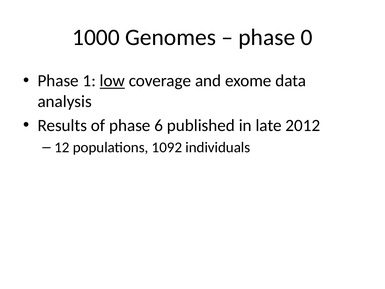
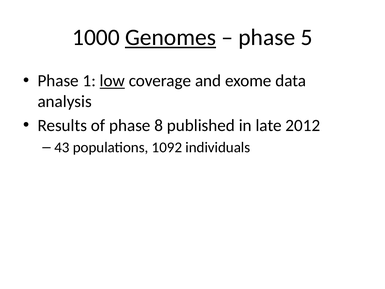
Genomes underline: none -> present (171, 37)
0: 0 -> 5 (307, 37)
6: 6 -> 8 (159, 125)
12: 12 -> 43 (62, 147)
